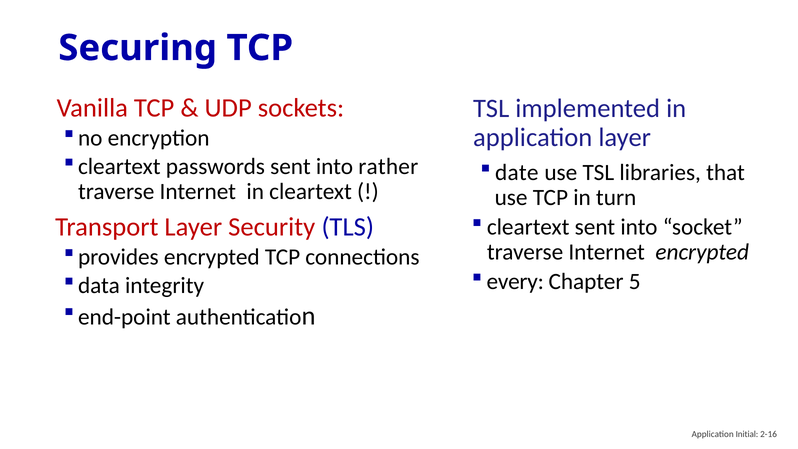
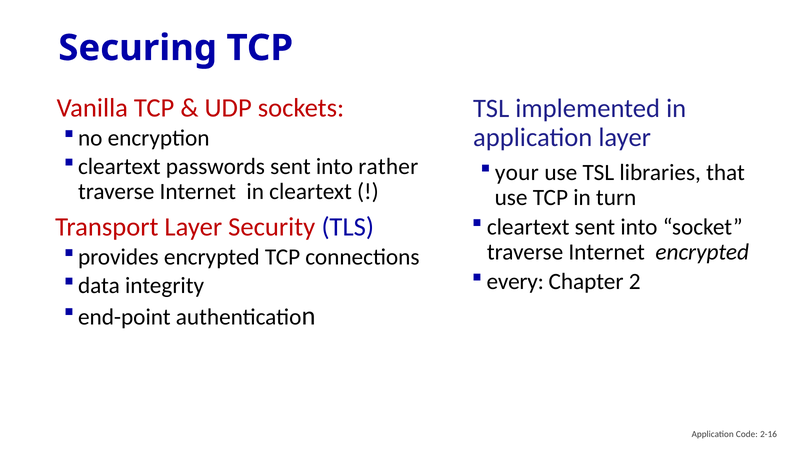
date: date -> your (517, 173)
5: 5 -> 2 (635, 281)
Initial: Initial -> Code (747, 434)
